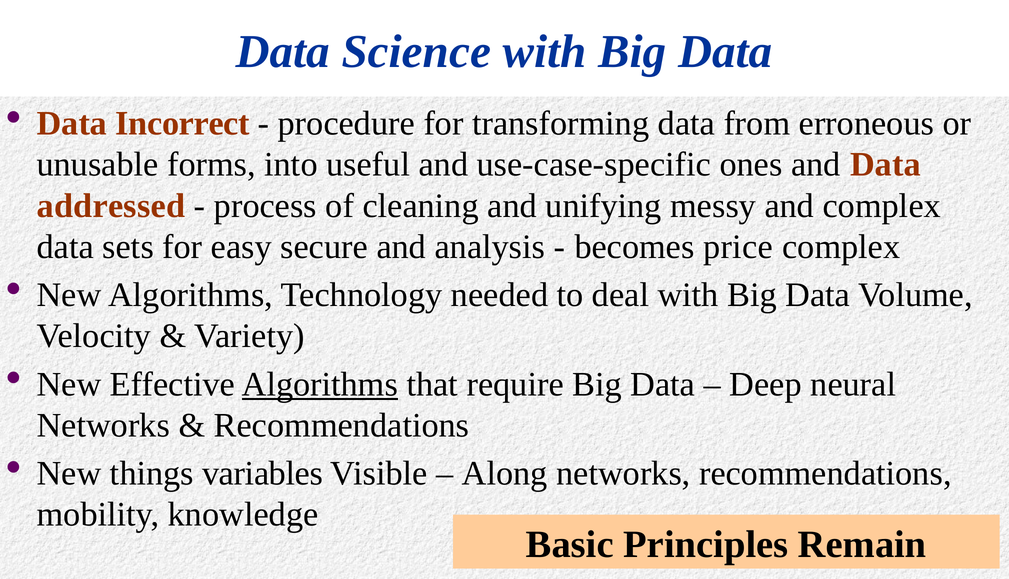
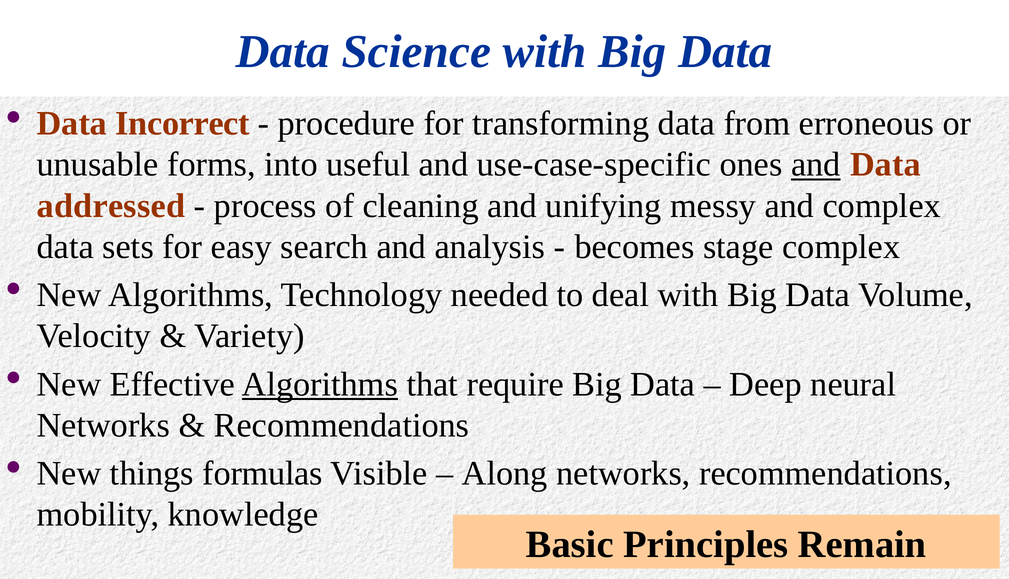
and underline: none -> present (816, 164)
secure: secure -> search (324, 247)
price: price -> stage (738, 247)
variables: variables -> formulas (263, 473)
